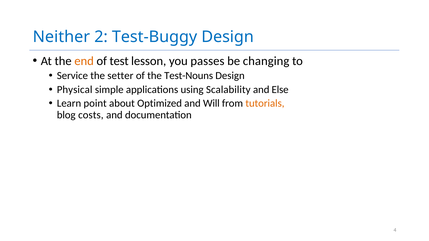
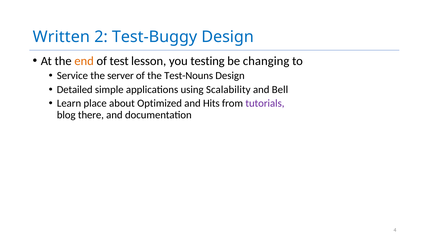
Neither: Neither -> Written (61, 37)
passes: passes -> testing (208, 61)
setter: setter -> server (120, 76)
Physical: Physical -> Detailed (75, 90)
Else: Else -> Bell (280, 90)
point: point -> place (95, 103)
Will: Will -> Hits (211, 103)
tutorials colour: orange -> purple (265, 103)
costs: costs -> there (91, 115)
